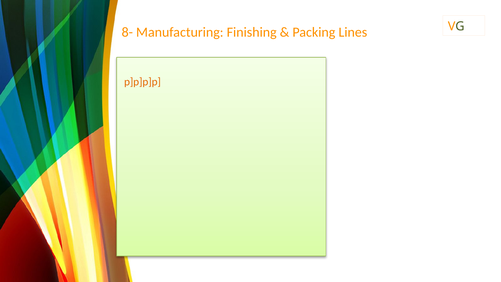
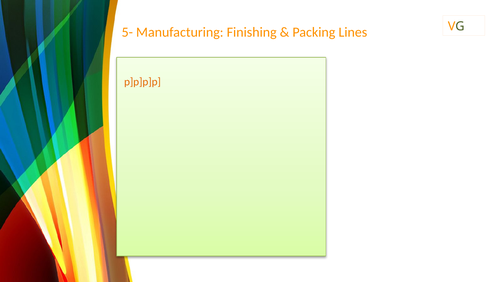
8-: 8- -> 5- (127, 32)
